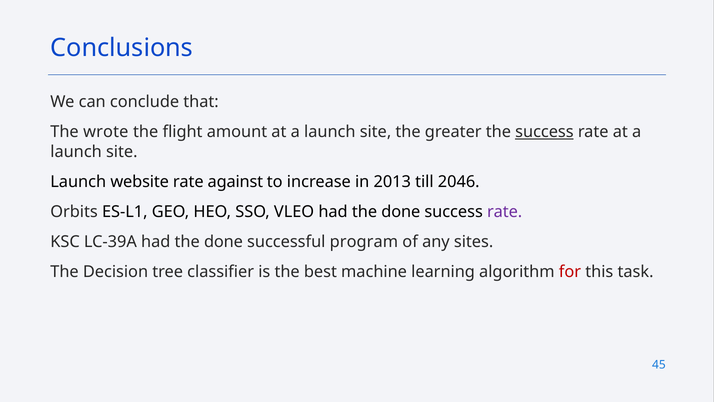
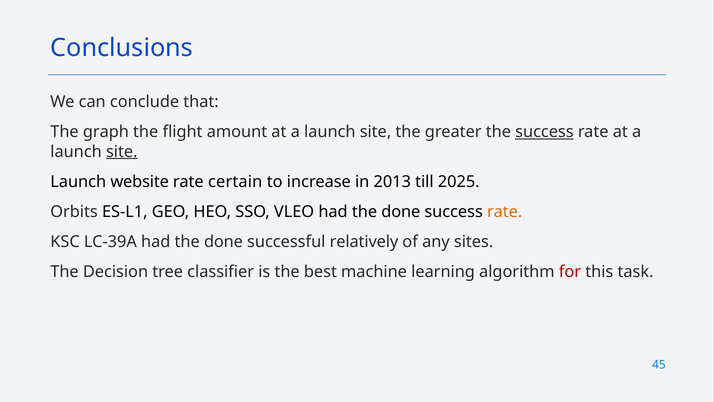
wrote: wrote -> graph (106, 132)
site underline: none -> present (122, 151)
against: against -> certain (235, 181)
2046: 2046 -> 2025 (459, 181)
rate colour: purple -> orange (505, 212)
program: program -> relatively (364, 242)
